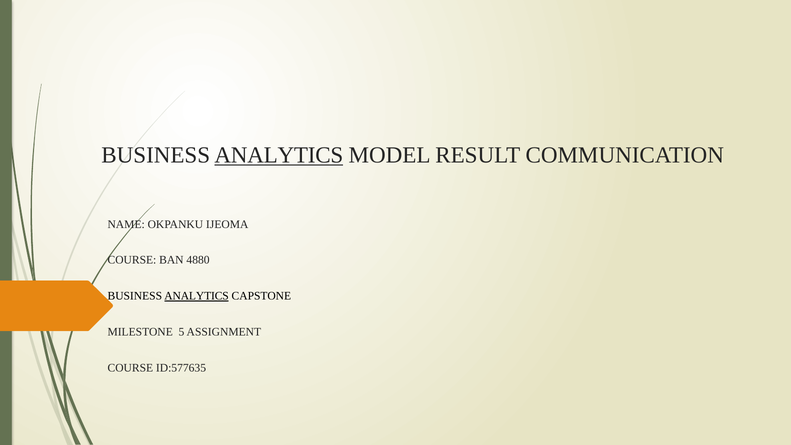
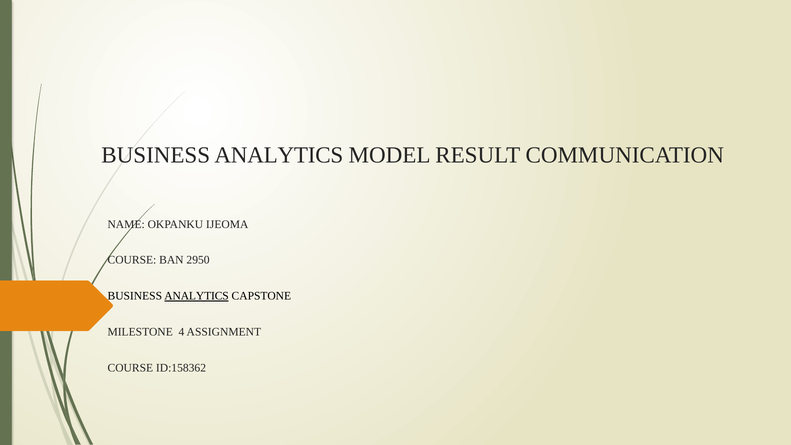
ANALYTICS underline: present -> none (279, 155)
4880: 4880 -> 2950 (198, 260)
5: 5 -> 4 (181, 332)
ID:577635: ID:577635 -> ID:158362 (181, 368)
